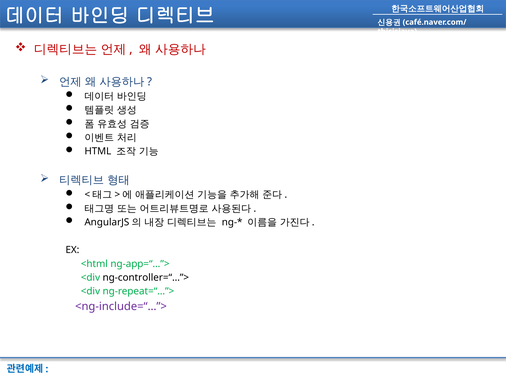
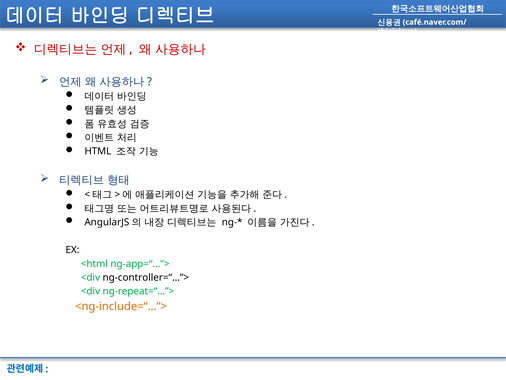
<ng-include=“…”> colour: purple -> orange (121, 306)
